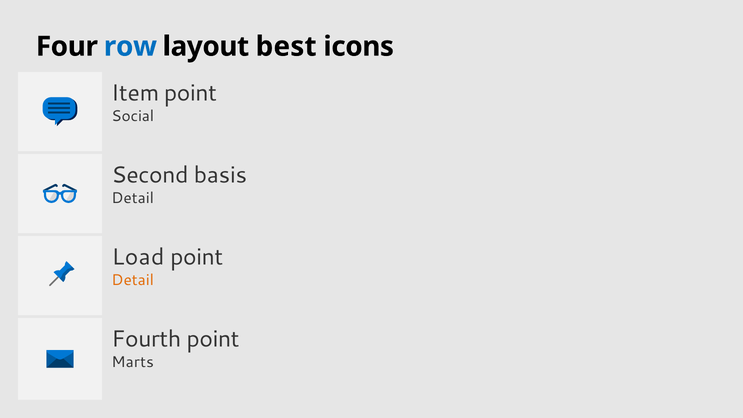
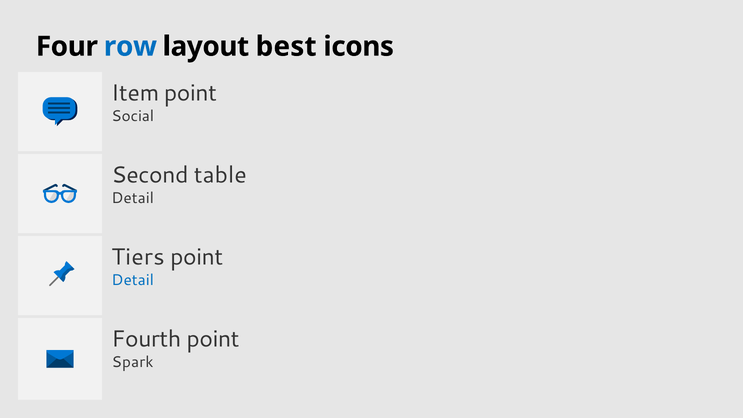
basis: basis -> table (220, 175)
Load: Load -> Tiers (138, 257)
Detail colour: orange -> blue (133, 280)
Marts: Marts -> Spark (133, 362)
